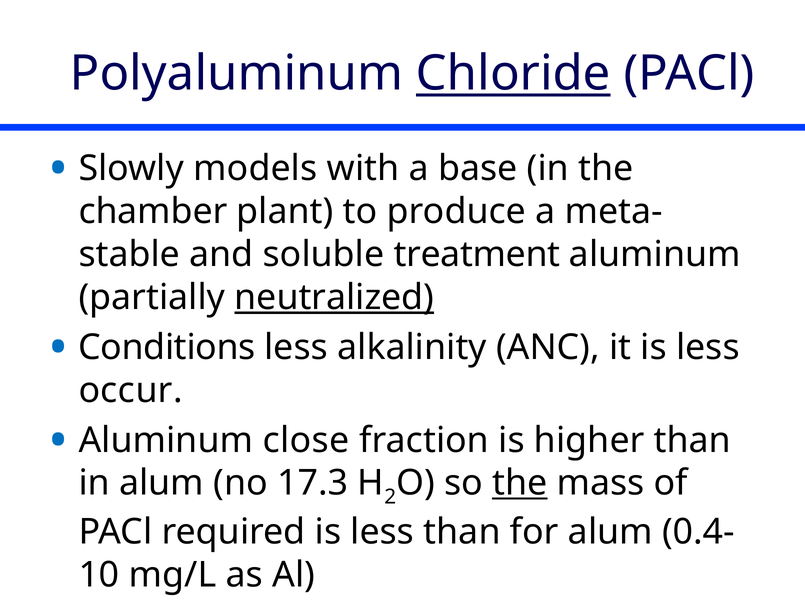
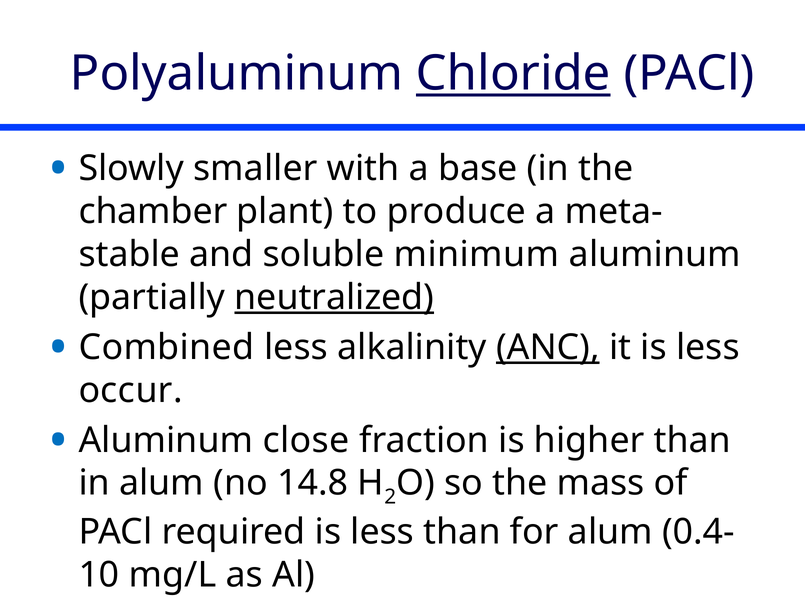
models: models -> smaller (255, 169)
treatment: treatment -> minimum (477, 255)
Conditions: Conditions -> Combined (167, 348)
ANC underline: none -> present (548, 348)
17.3: 17.3 -> 14.8 (313, 484)
the underline: present -> none (520, 484)
